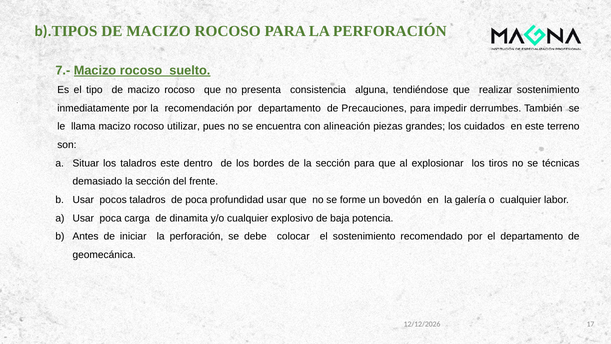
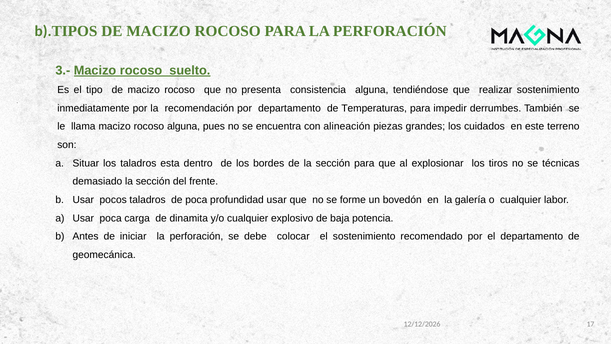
7.-: 7.- -> 3.- (63, 70)
Precauciones: Precauciones -> Temperaturas (374, 108)
rocoso utilizar: utilizar -> alguna (184, 127)
taladros este: este -> esta (170, 163)
